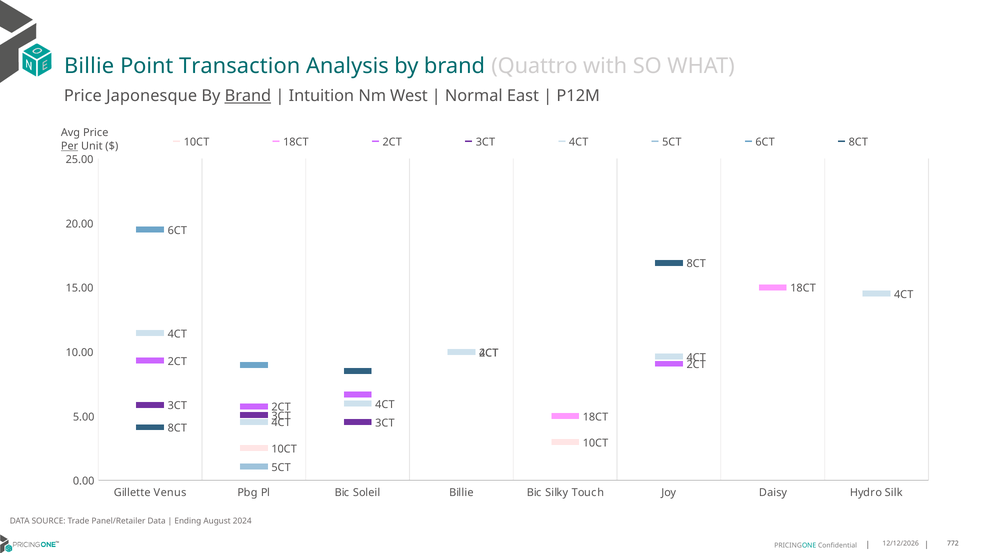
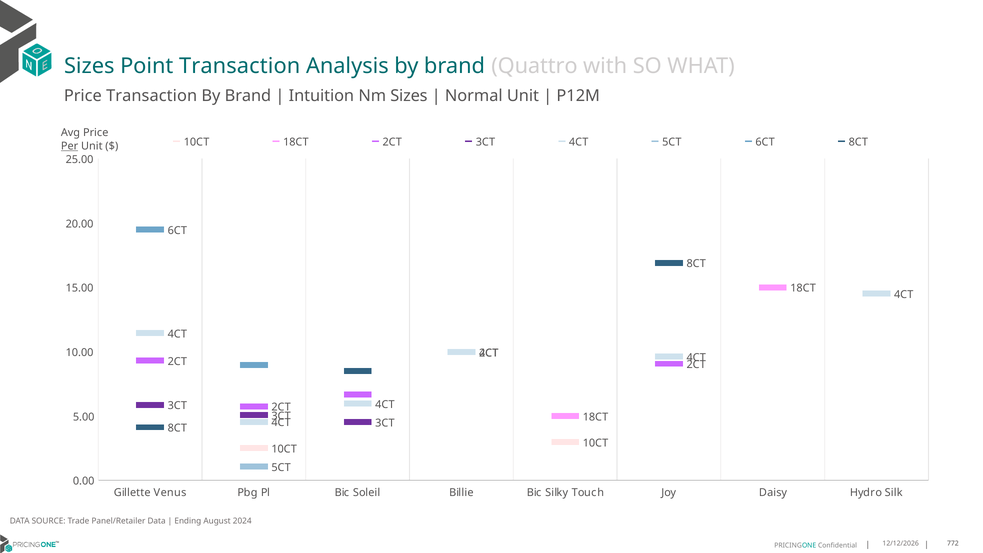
Billie: Billie -> Sizes (89, 66)
Price Japonesque: Japonesque -> Transaction (152, 96)
Brand underline: present -> none (248, 96)
Nm West: West -> Sizes (409, 96)
Normal East: East -> Unit (523, 96)
